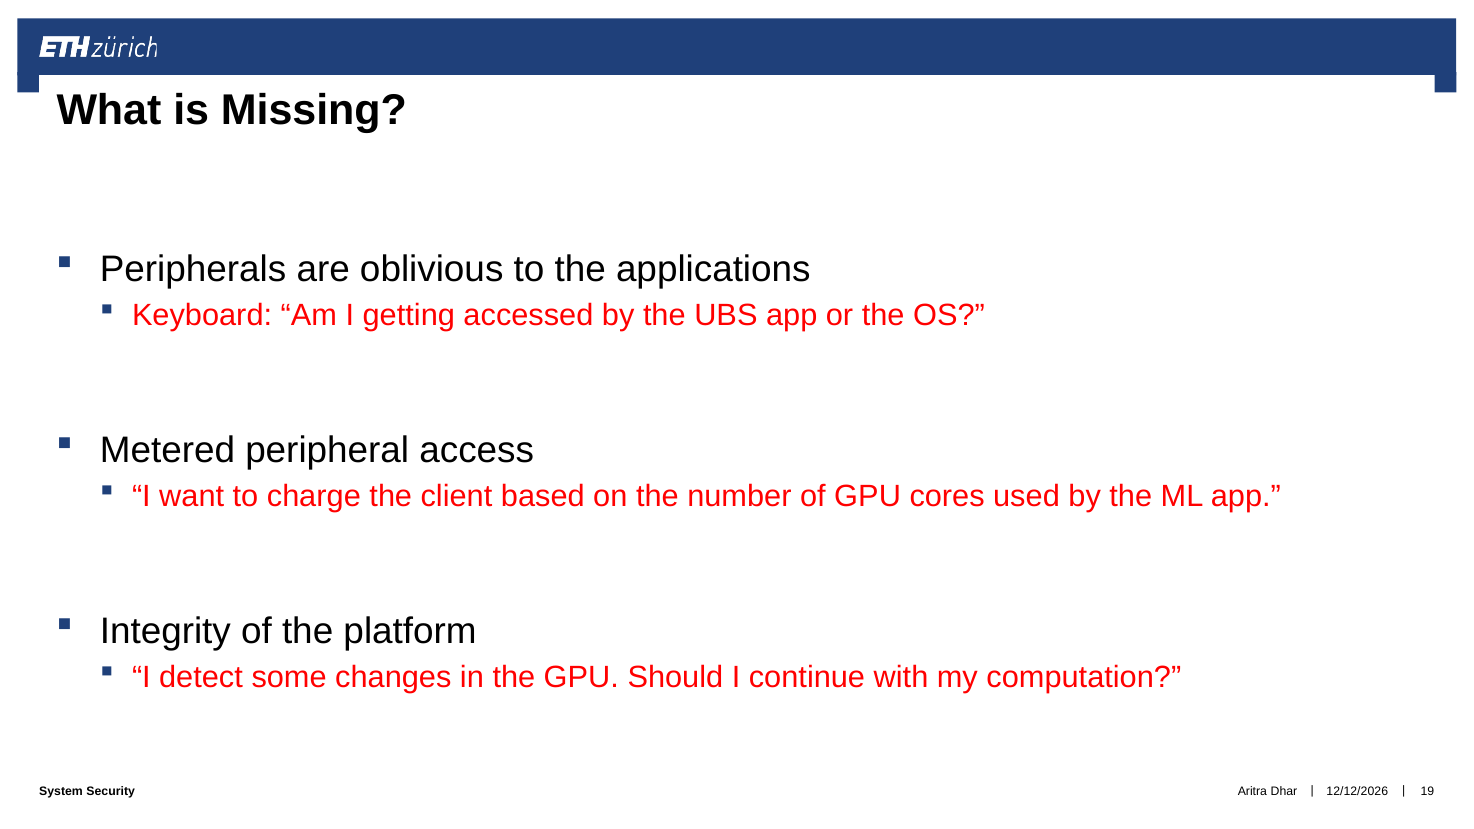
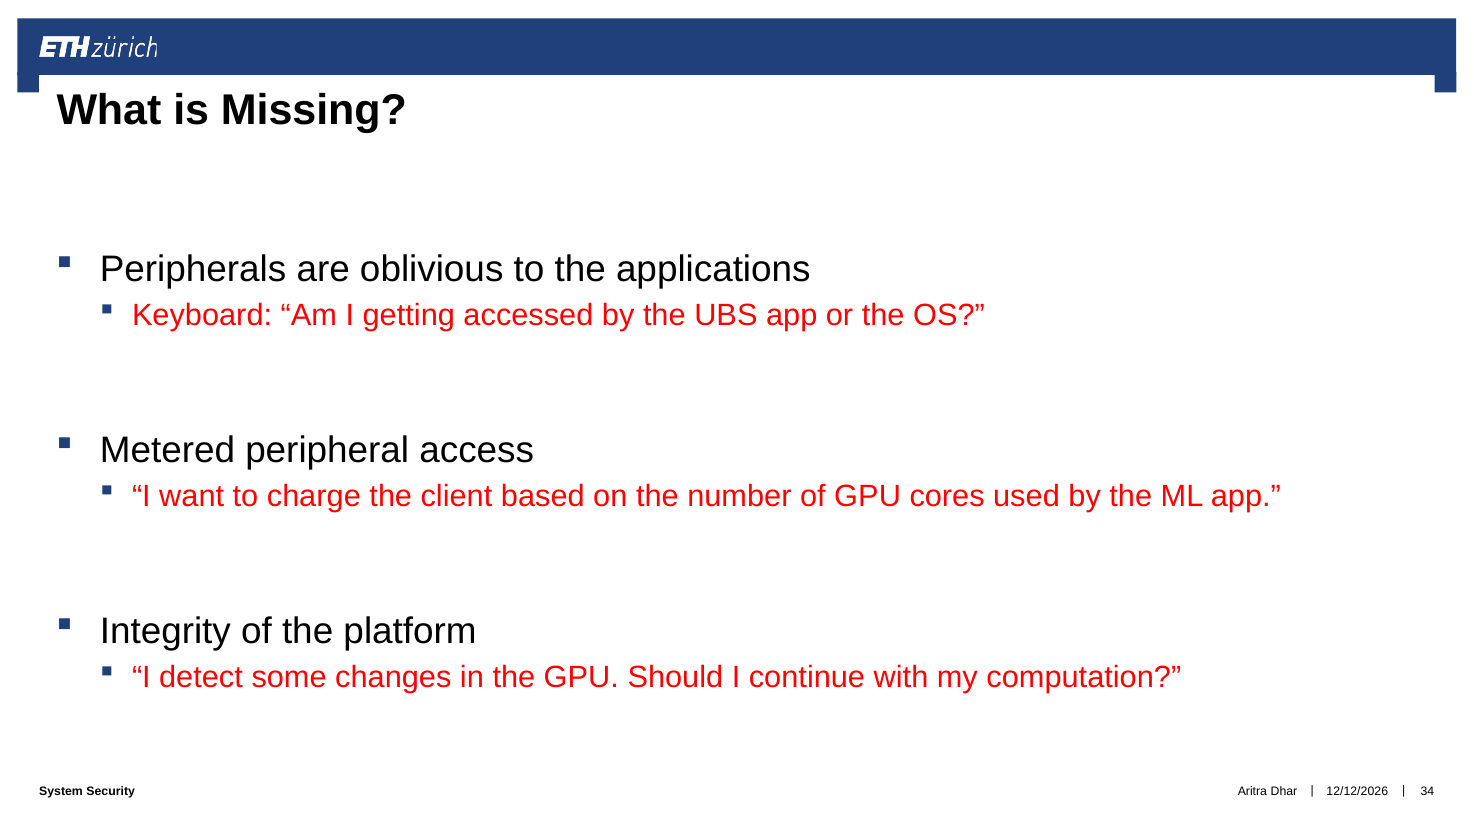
19: 19 -> 34 (1427, 792)
